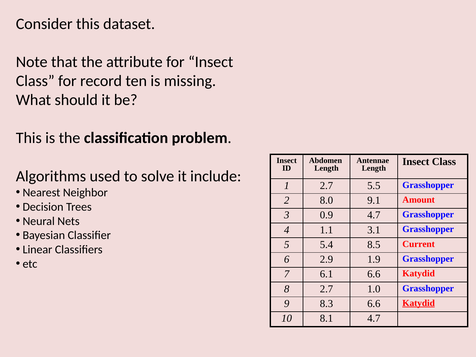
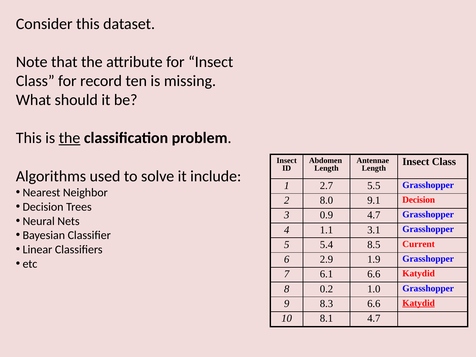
the underline: none -> present (70, 138)
9.1 Amount: Amount -> Decision (419, 200)
8 2.7: 2.7 -> 0.2 (326, 289)
